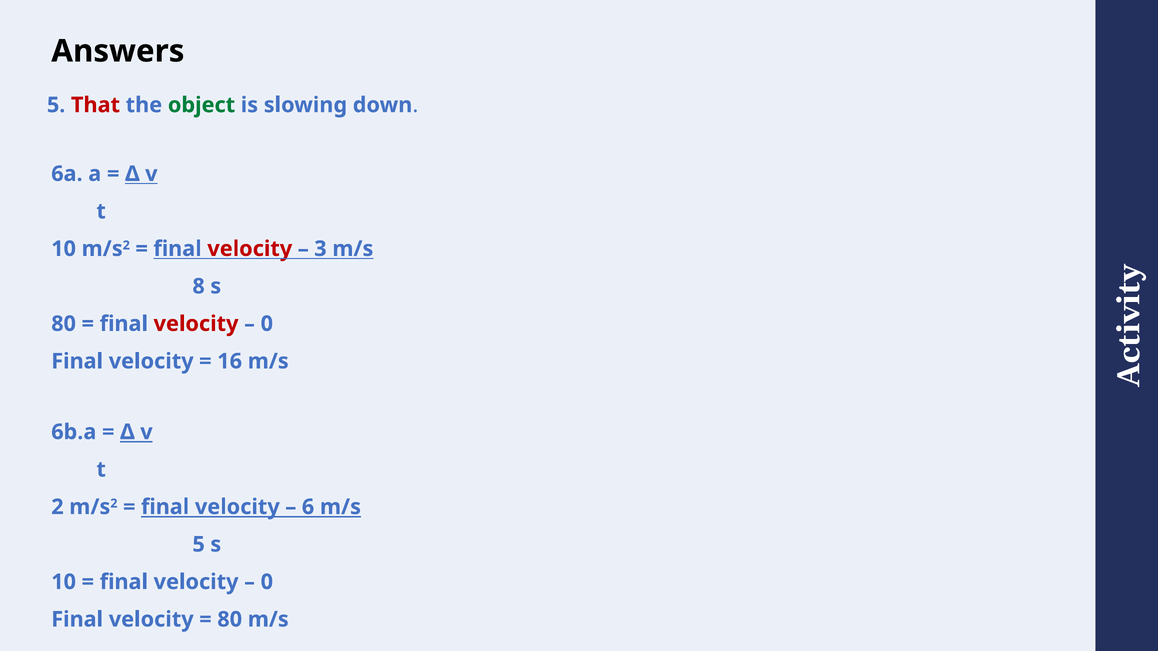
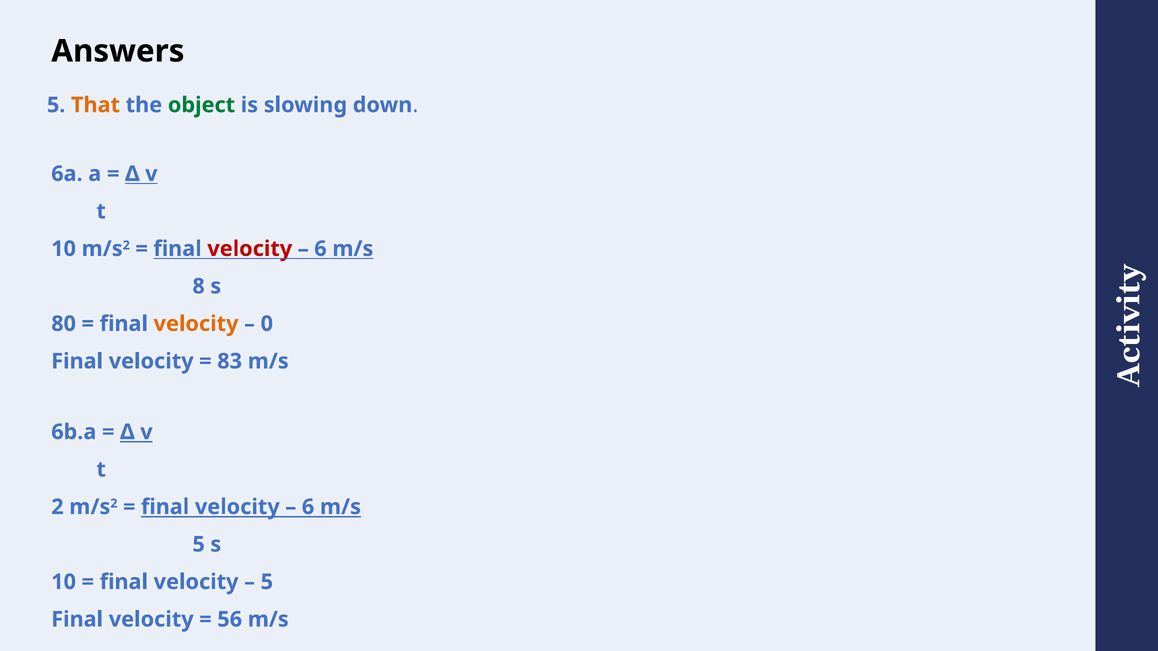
That colour: red -> orange (95, 105)
3: 3 -> 6 (320, 249)
velocity colour: red -> orange (196, 324)
16: 16 -> 83 (230, 361)
0: 0 -> 5 (267, 582)
80: 80 -> 56 (230, 620)
